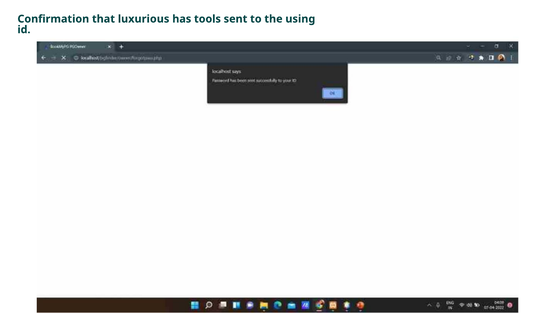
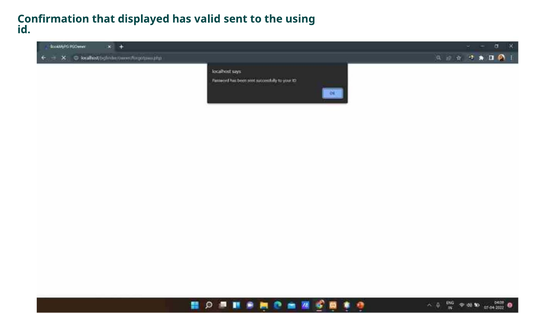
luxurious: luxurious -> displayed (144, 19)
tools: tools -> valid (207, 19)
